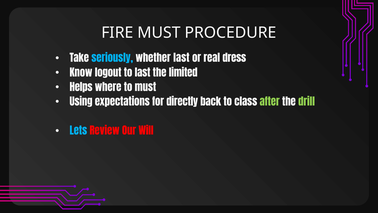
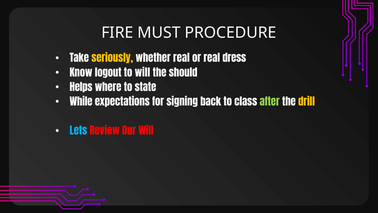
seriously colour: light blue -> yellow (112, 58)
whether last: last -> real (181, 58)
to last: last -> will (142, 73)
limited: limited -> should (183, 73)
to must: must -> state (145, 87)
Using: Using -> While (81, 102)
directly: directly -> signing (182, 102)
drill colour: light green -> yellow (307, 102)
